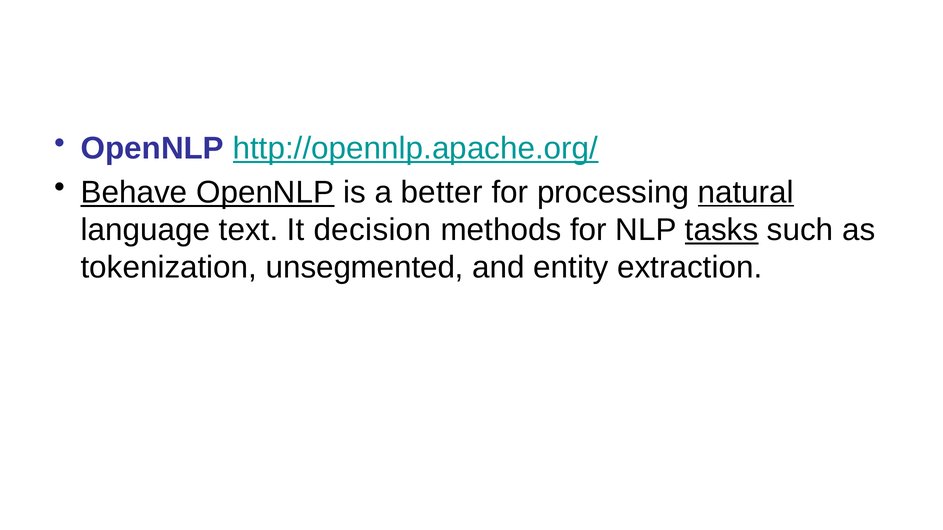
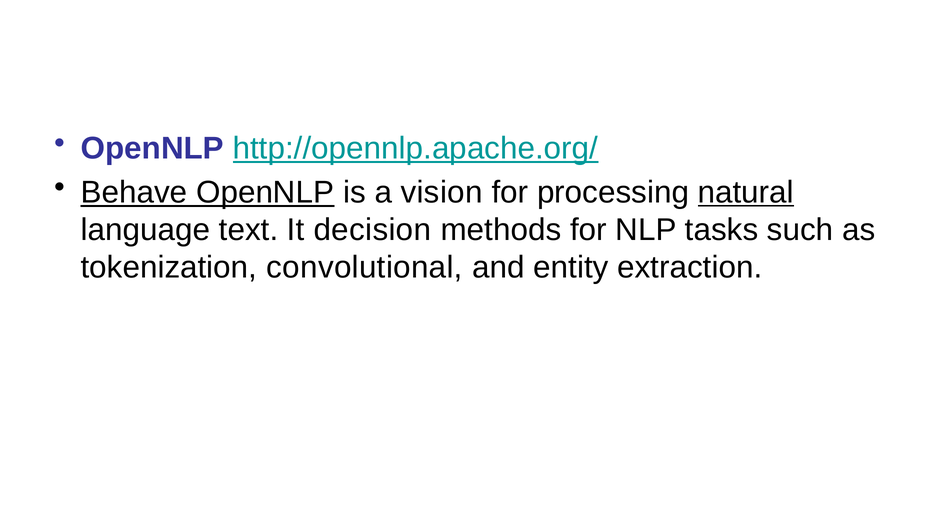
better: better -> vision (442, 192)
tasks underline: present -> none (722, 230)
unsegmented: unsegmented -> convolutional (365, 268)
